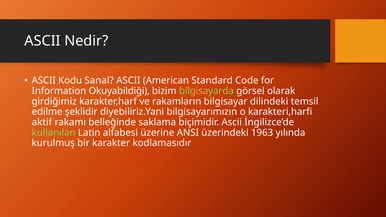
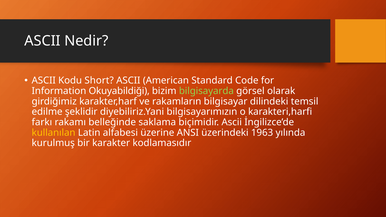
Sanal: Sanal -> Short (99, 81)
aktif: aktif -> farkı (42, 122)
kullanılan colour: light green -> yellow (54, 133)
